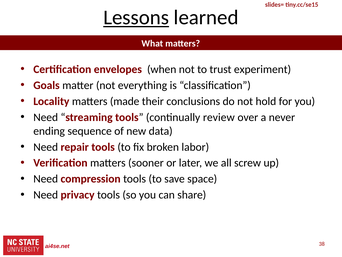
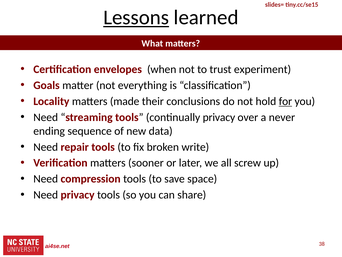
for underline: none -> present (285, 101)
continually review: review -> privacy (219, 117)
labor: labor -> write (195, 147)
